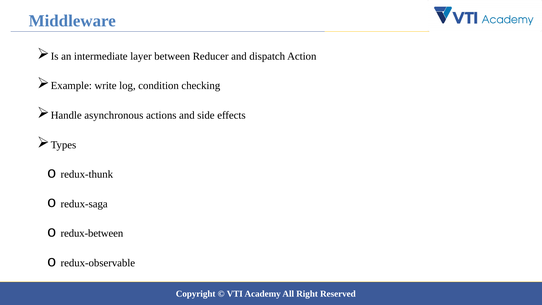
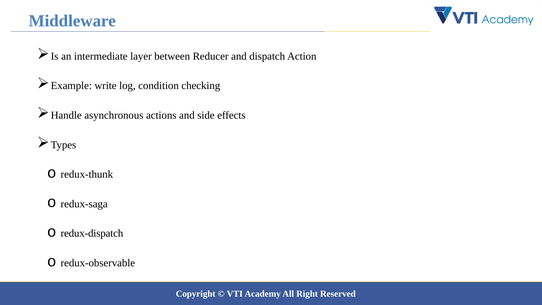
redux-between: redux-between -> redux-dispatch (92, 233)
